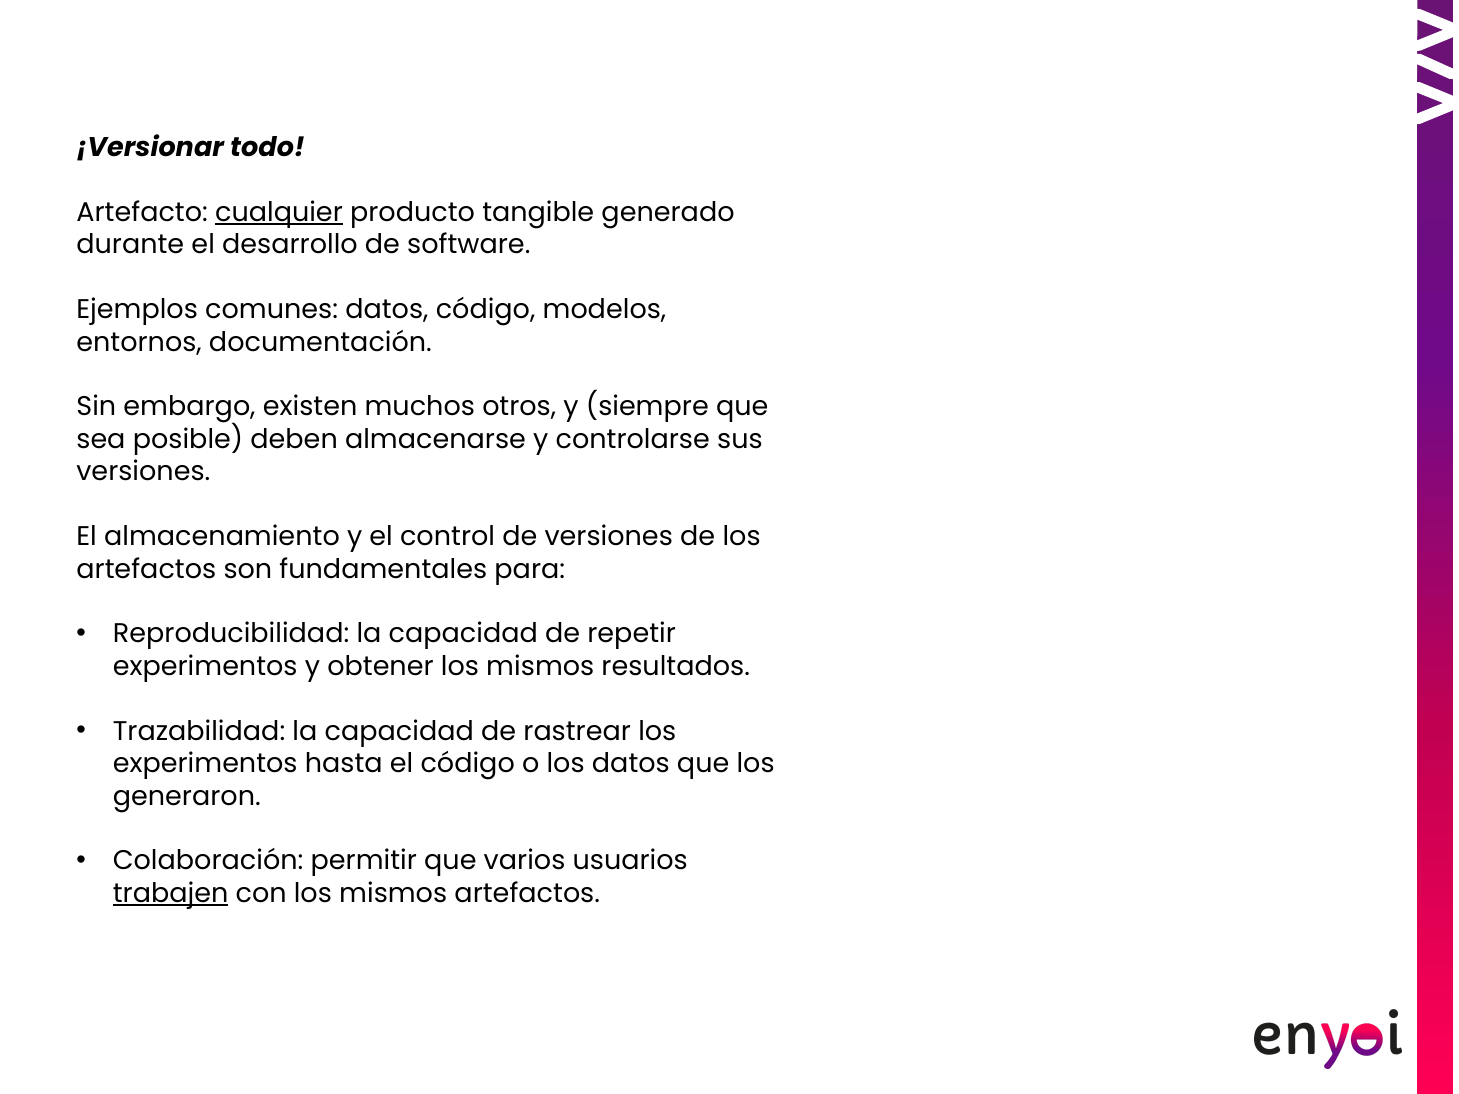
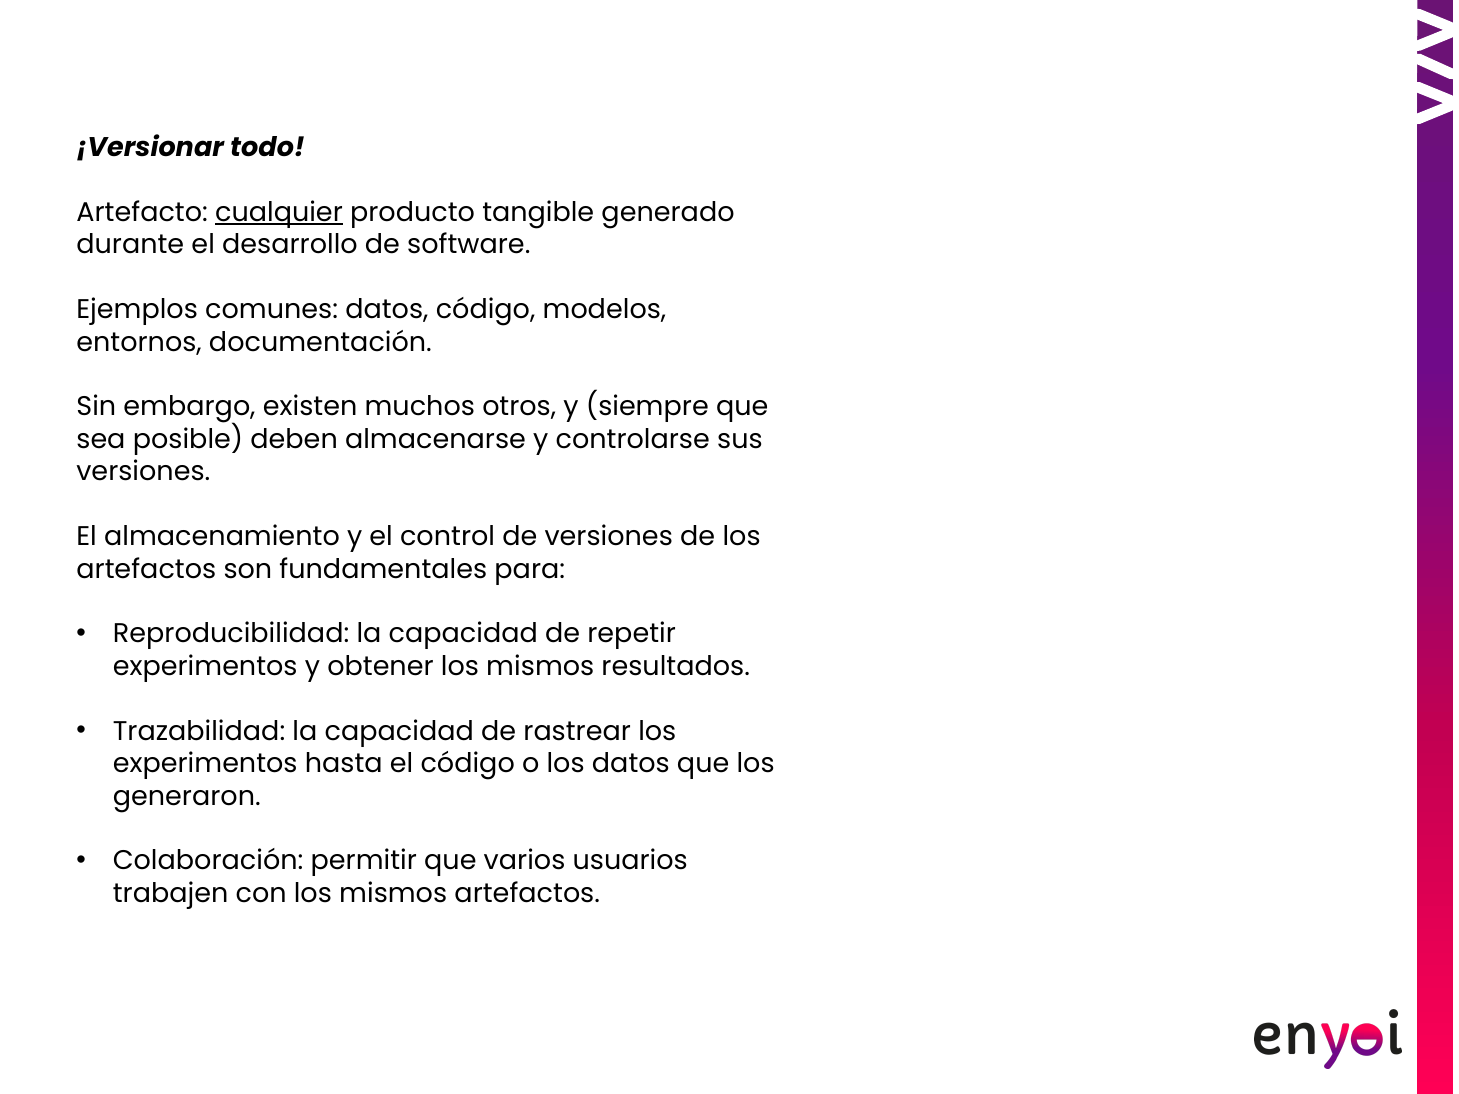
trabajen underline: present -> none (171, 894)
